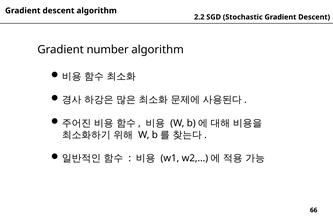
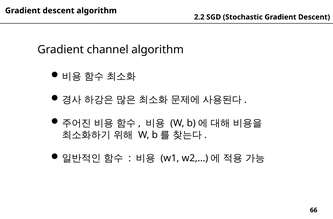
number: number -> channel (108, 49)
